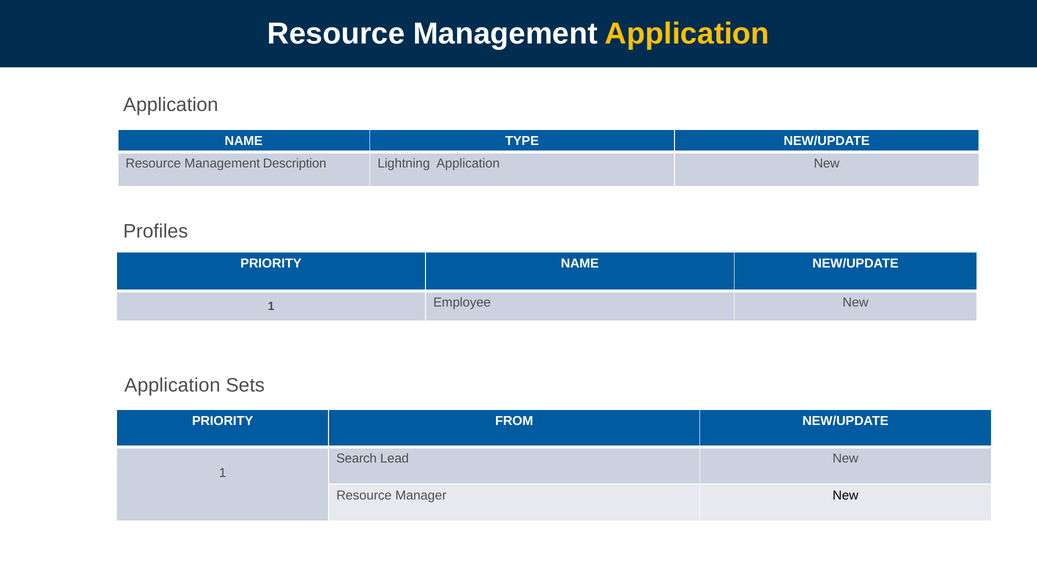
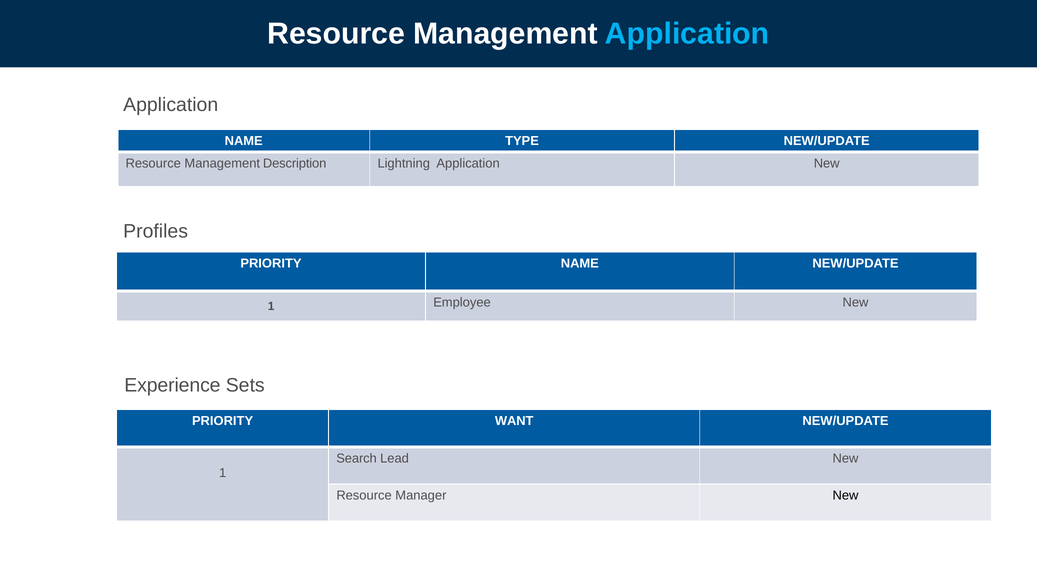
Application colour: yellow -> light blue (687, 34)
Application: Application -> Experience (172, 385)
FROM: FROM -> WANT (514, 421)
